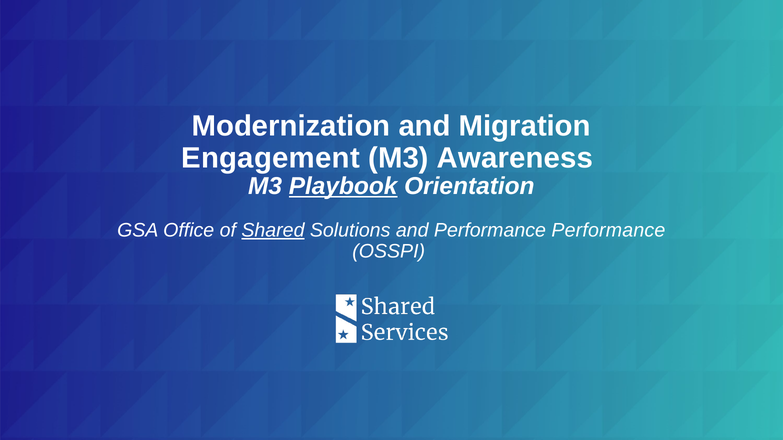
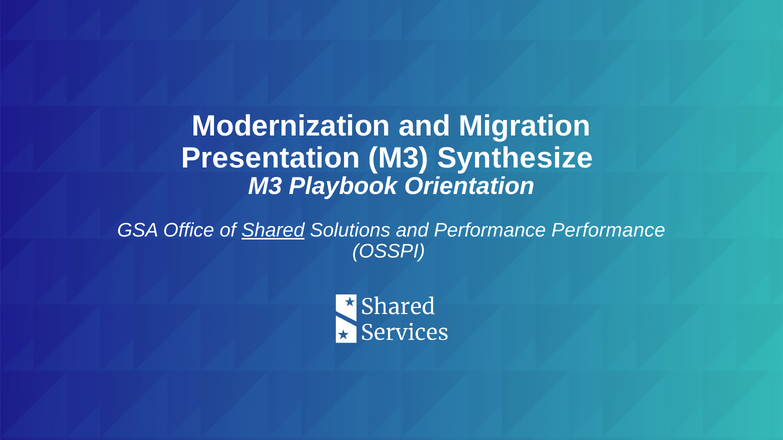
Engagement: Engagement -> Presentation (271, 158)
Awareness: Awareness -> Synthesize (515, 158)
Playbook underline: present -> none (343, 187)
